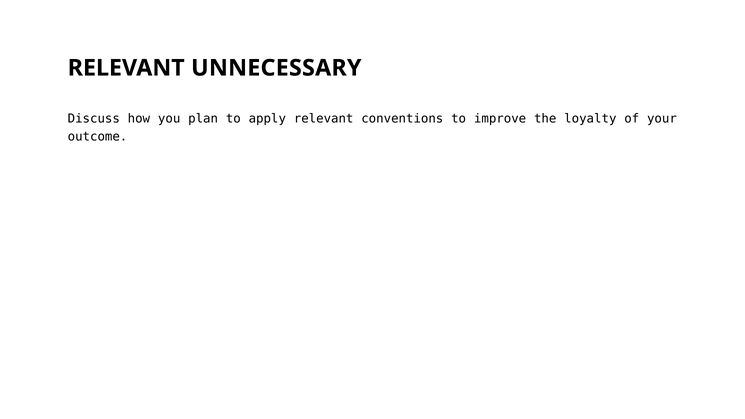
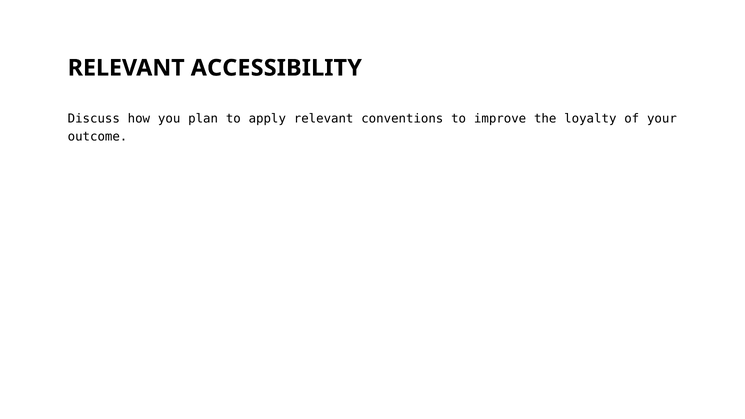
UNNECESSARY: UNNECESSARY -> ACCESSIBILITY (276, 68)
